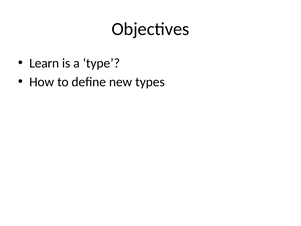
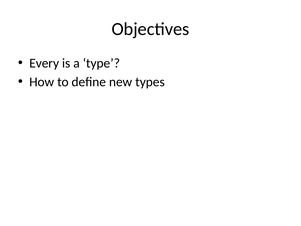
Learn: Learn -> Every (44, 63)
